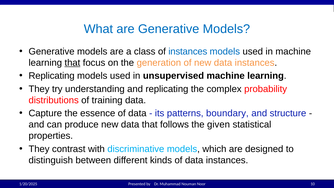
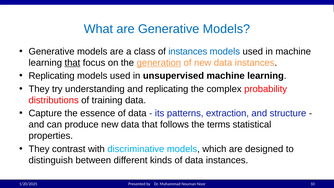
generation underline: none -> present (159, 63)
boundary: boundary -> extraction (227, 113)
given: given -> terms (219, 124)
